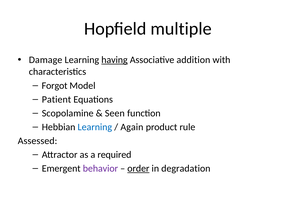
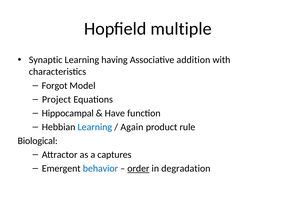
Damage: Damage -> Synaptic (46, 60)
having underline: present -> none (114, 60)
Patient: Patient -> Project (56, 99)
Scopolamine: Scopolamine -> Hippocampal (68, 113)
Seen: Seen -> Have (115, 113)
Assessed: Assessed -> Biological (38, 141)
required: required -> captures (114, 155)
behavior colour: purple -> blue (100, 168)
